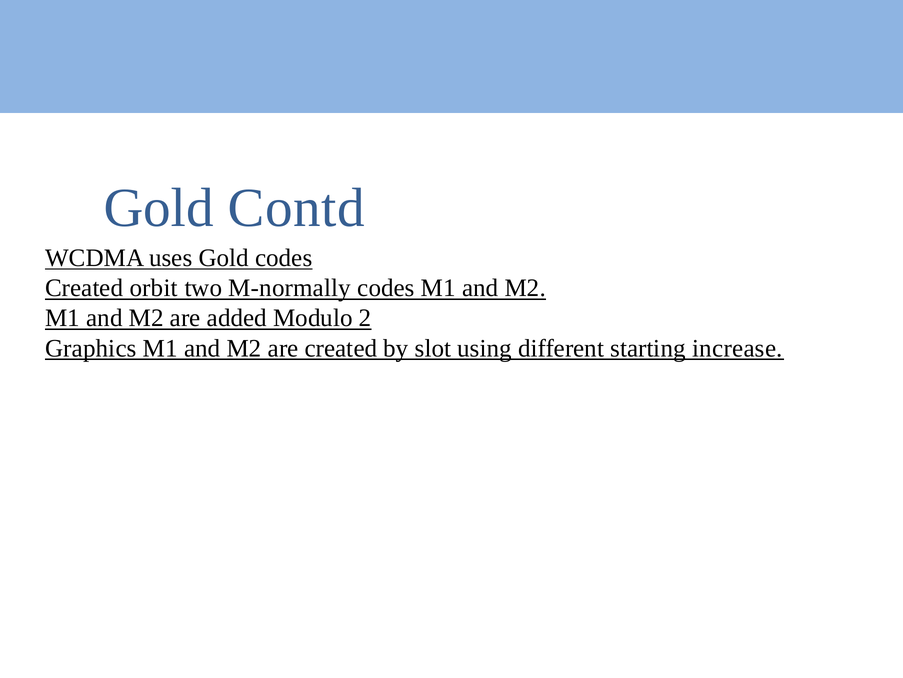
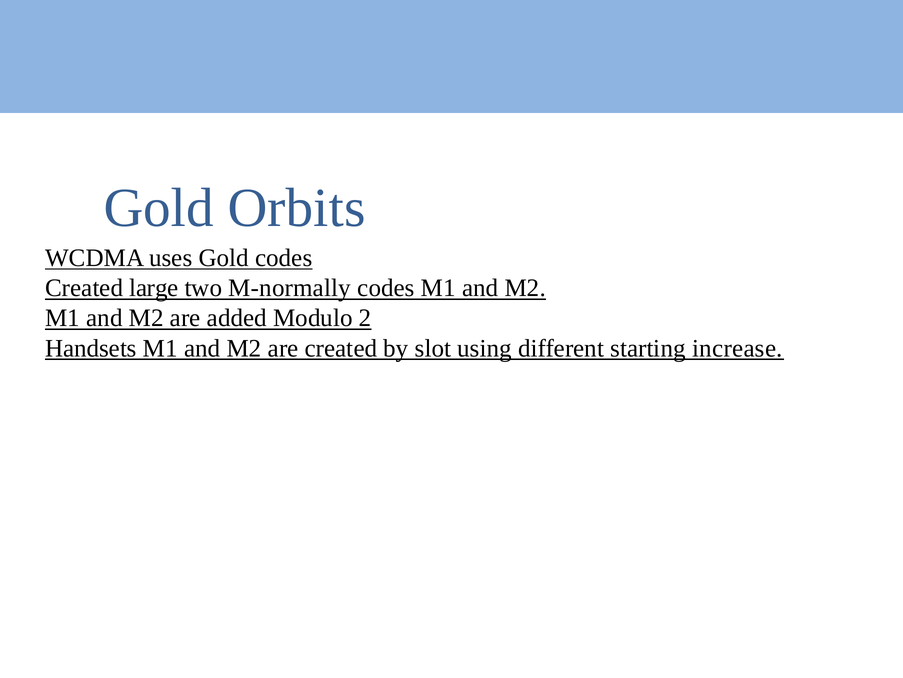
Contd: Contd -> Orbits (297, 208)
orbit: orbit -> large (154, 288)
Graphics: Graphics -> Handsets (91, 348)
